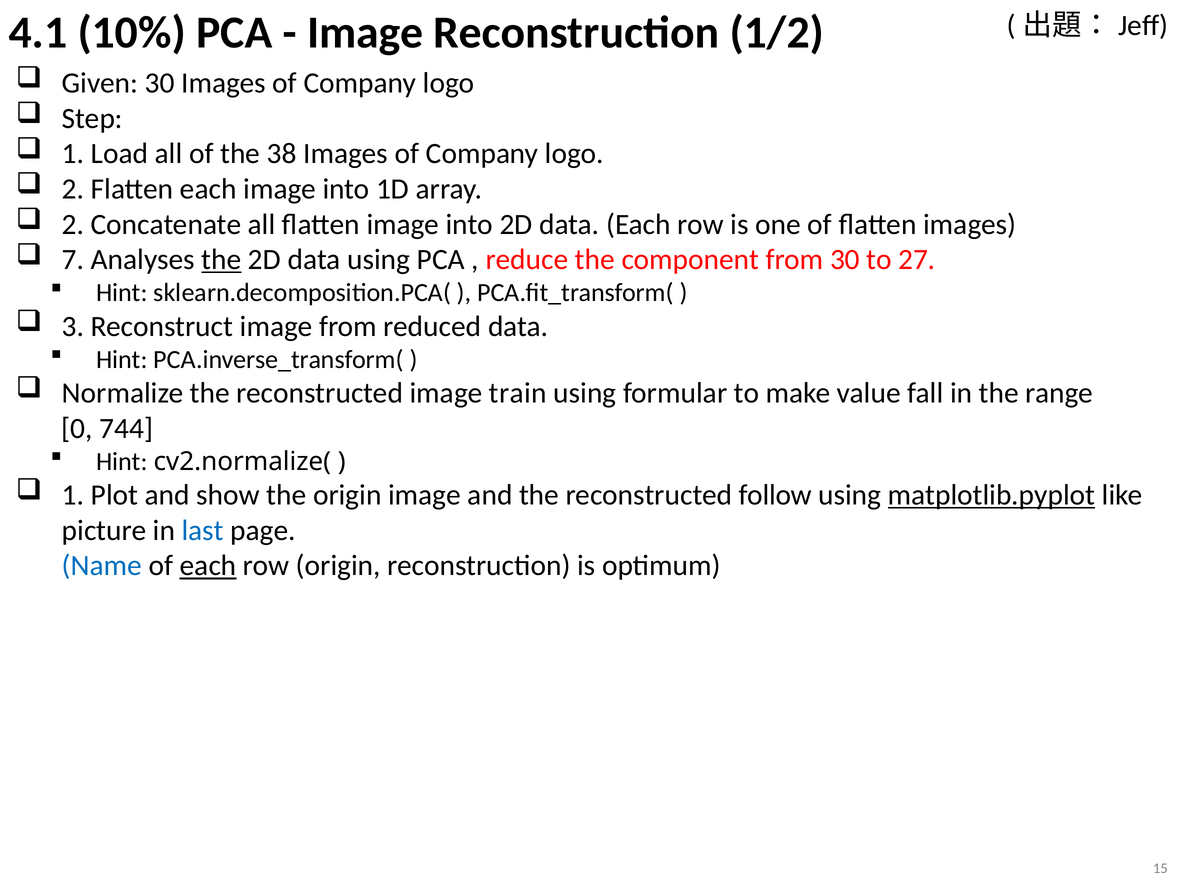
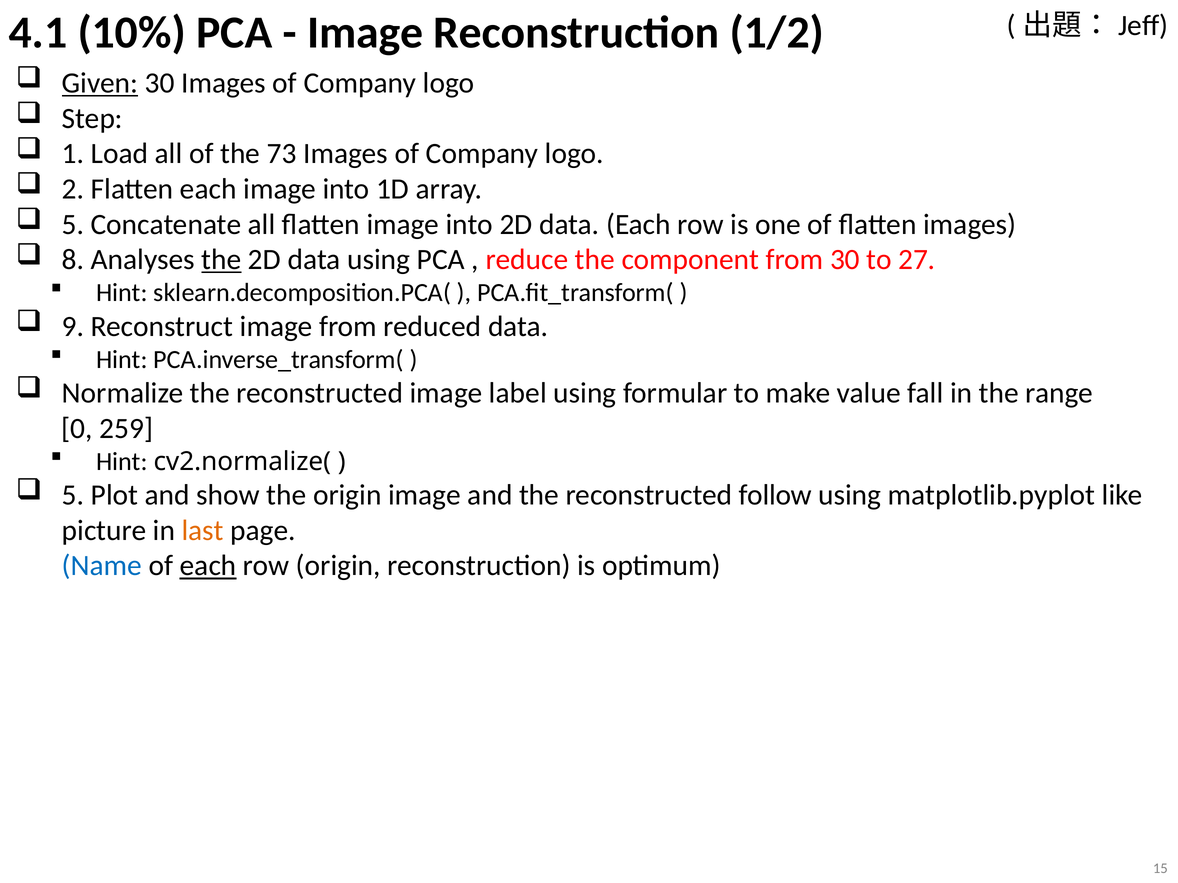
Given underline: none -> present (100, 83)
38: 38 -> 73 (282, 154)
2: 2 -> 5 (73, 224)
7: 7 -> 8 (73, 260)
3: 3 -> 9 (73, 327)
train: train -> label (518, 393)
744: 744 -> 259 (126, 429)
1: 1 -> 5 (73, 495)
matplotlib.pyplot underline: present -> none (991, 495)
last colour: blue -> orange (203, 531)
